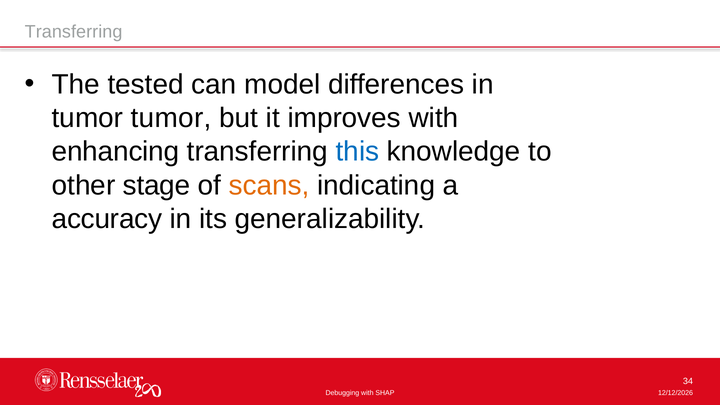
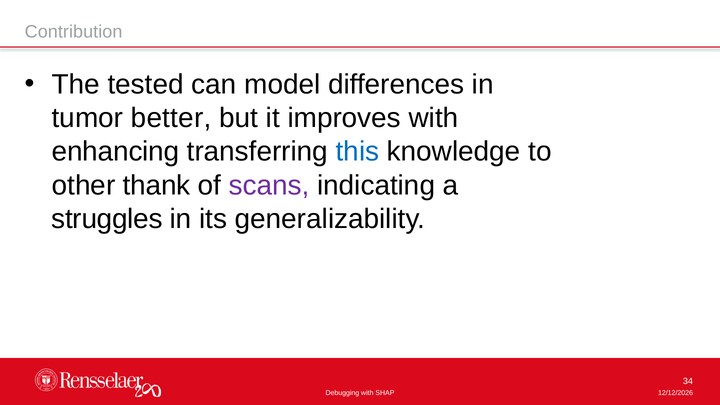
Transferring: Transferring -> Contribution (74, 32)
tumor tumor: tumor -> better (171, 118)
stage: stage -> thank (157, 185)
scans colour: orange -> purple (269, 185)
accuracy: accuracy -> struggles (107, 219)
